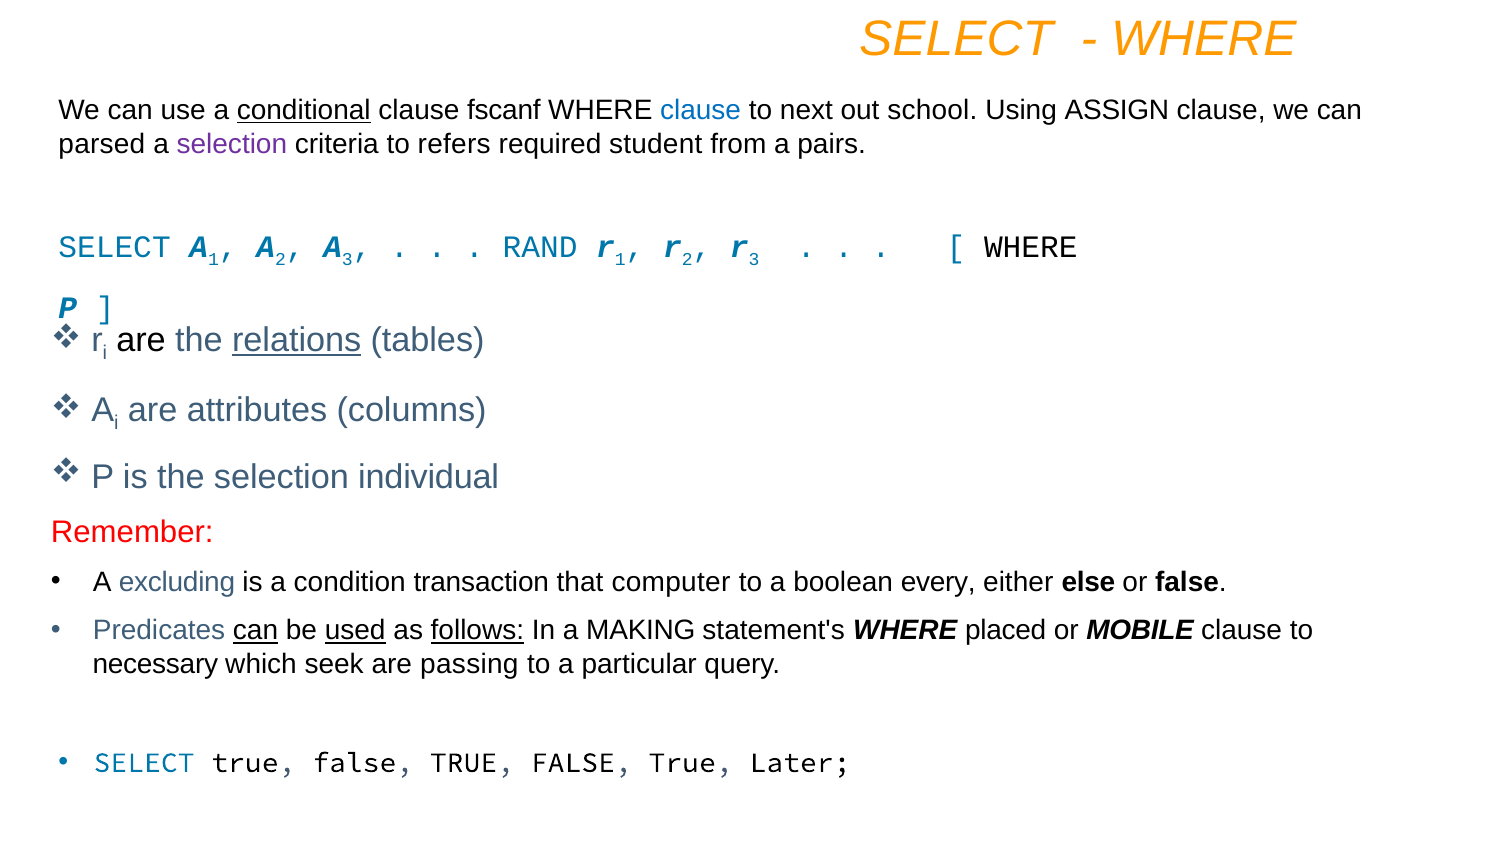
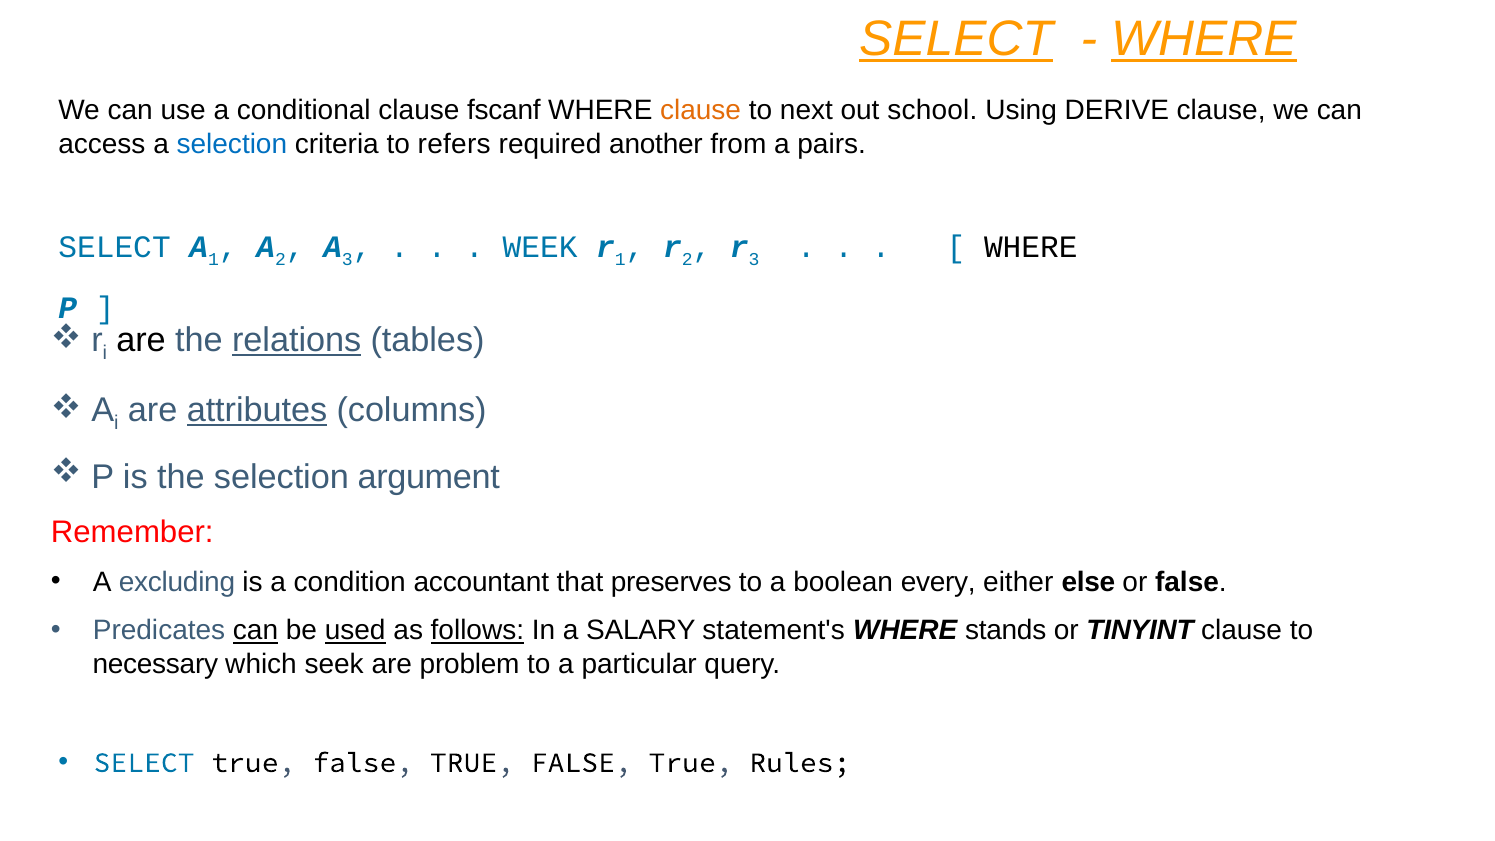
SELECT underline: none -> present (956, 39)
WHERE underline: none -> present (1204, 39)
conditional underline: present -> none (304, 110)
clause colour: blue -> orange (701, 110)
ASSIGN: ASSIGN -> DERIVE (1117, 110)
parsed: parsed -> access (102, 144)
selection colour: purple -> blue (232, 144)
student: student -> another (656, 144)
RAND: RAND -> WEEK (540, 247)
attributes underline: none -> present (257, 410)
individual: individual -> argument (429, 477)
transaction: transaction -> accountant (481, 582)
computer: computer -> preserves (671, 582)
MAKING: MAKING -> SALARY (641, 631)
placed: placed -> stands (1006, 631)
MOBILE: MOBILE -> TINYINT (1140, 631)
passing: passing -> problem (470, 664)
Later: Later -> Rules (800, 763)
